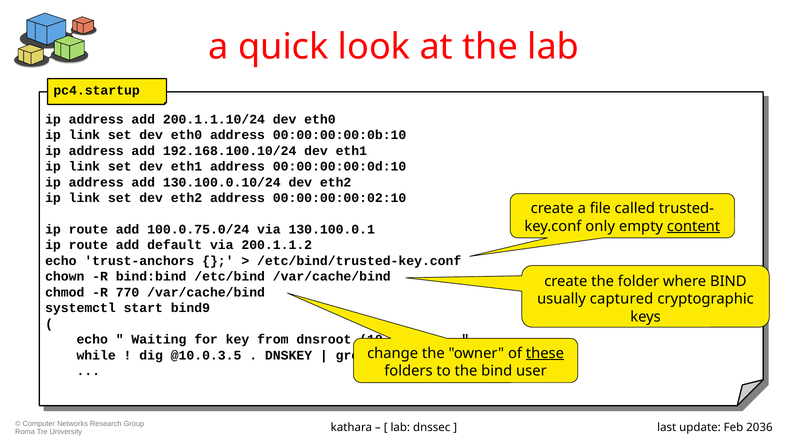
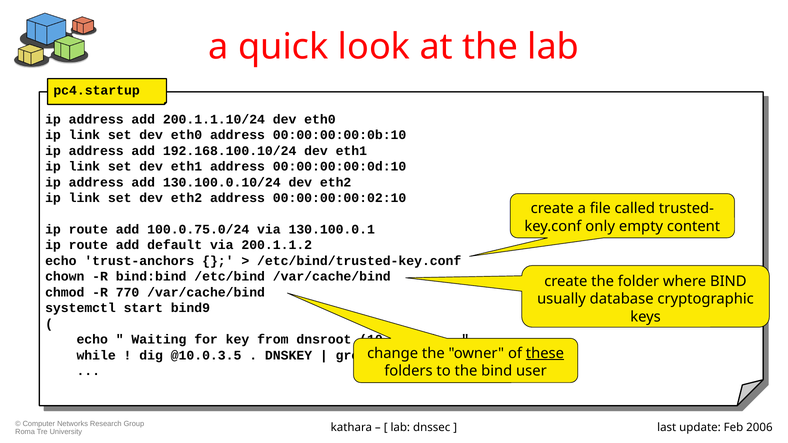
content underline: present -> none (694, 226)
captured: captured -> database (622, 299)
2036: 2036 -> 2006 (759, 428)
